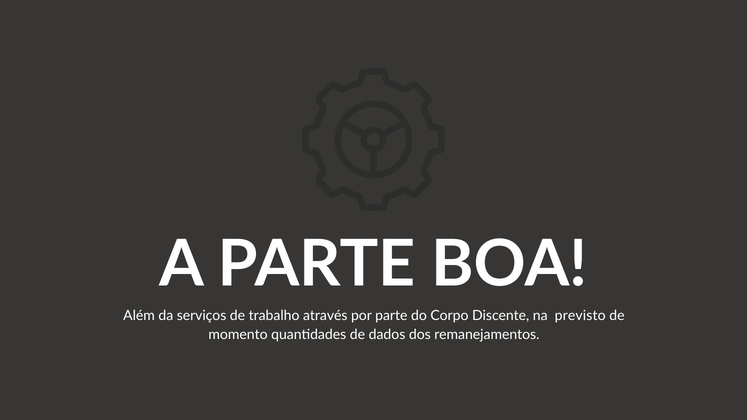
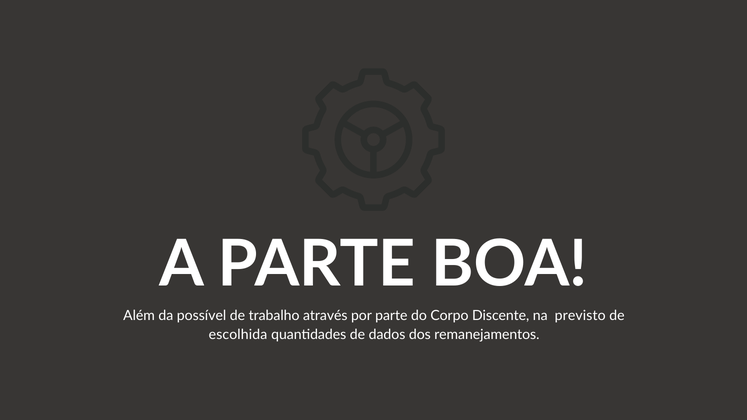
serviços: serviços -> possível (202, 316)
momento: momento -> escolhida (238, 335)
